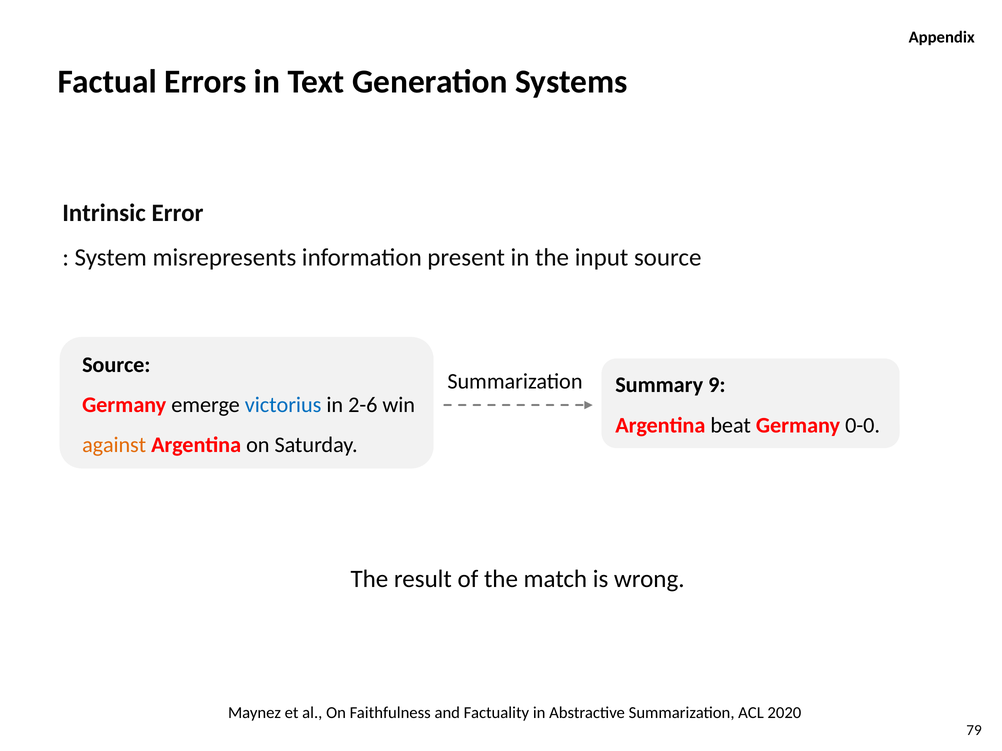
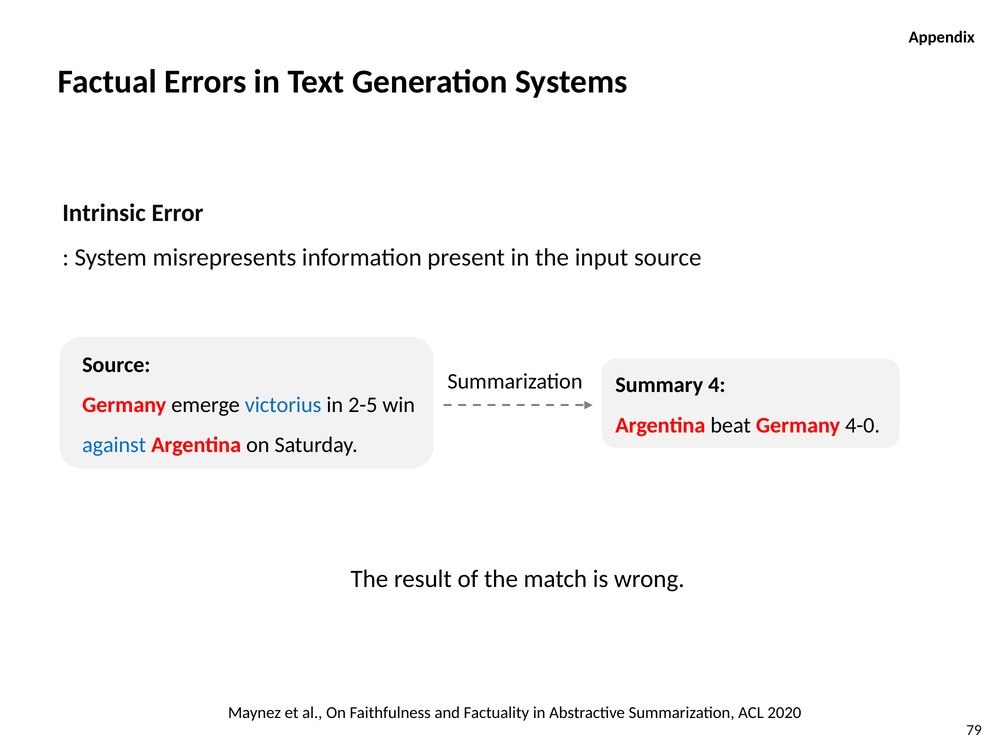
9: 9 -> 4 (717, 385)
2-6: 2-6 -> 2-5 (363, 405)
0-0: 0-0 -> 4-0 (863, 425)
against colour: orange -> blue (114, 445)
